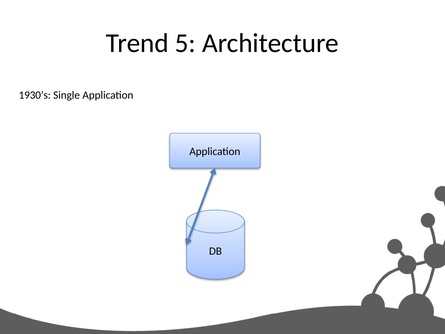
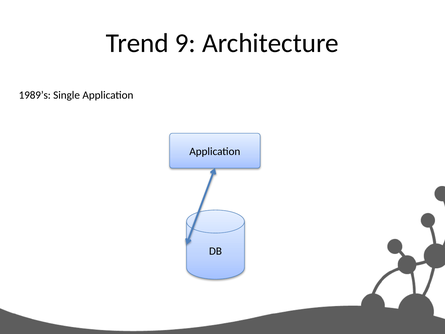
5: 5 -> 9 (185, 43)
1930’s: 1930’s -> 1989’s (35, 95)
